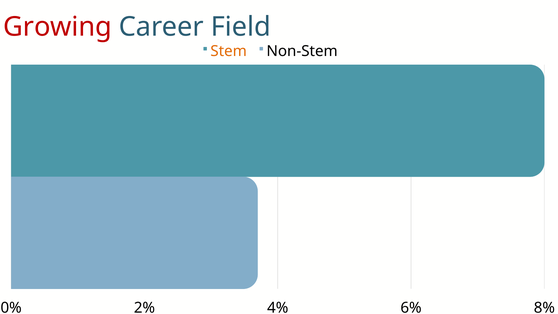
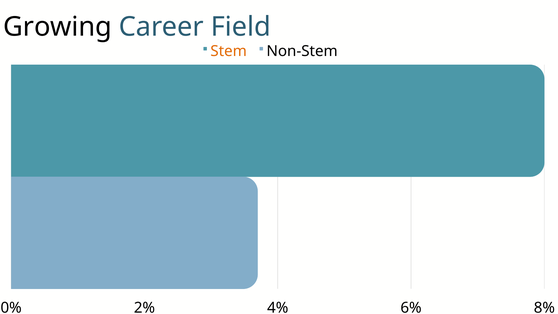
Growing colour: red -> black (58, 27)
